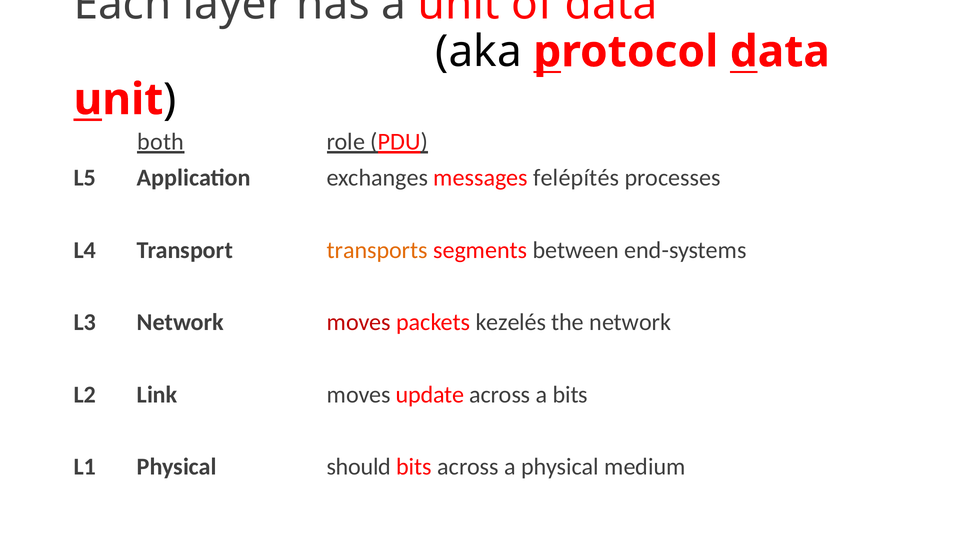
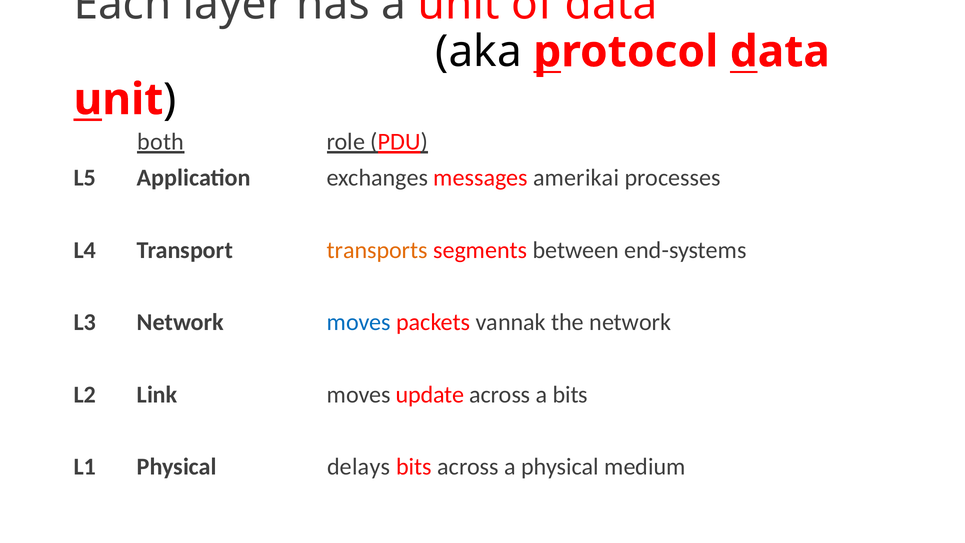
felépítés: felépítés -> amerikai (576, 178)
moves colour: red -> blue (359, 322)
kezelés: kezelés -> vannak (511, 322)
should: should -> delays (359, 467)
